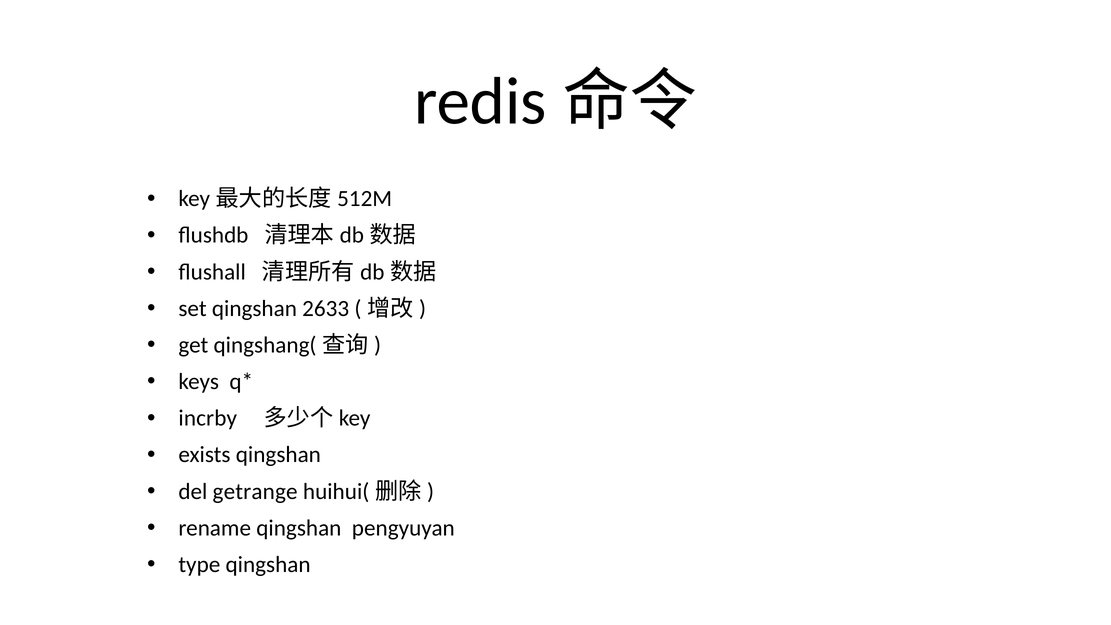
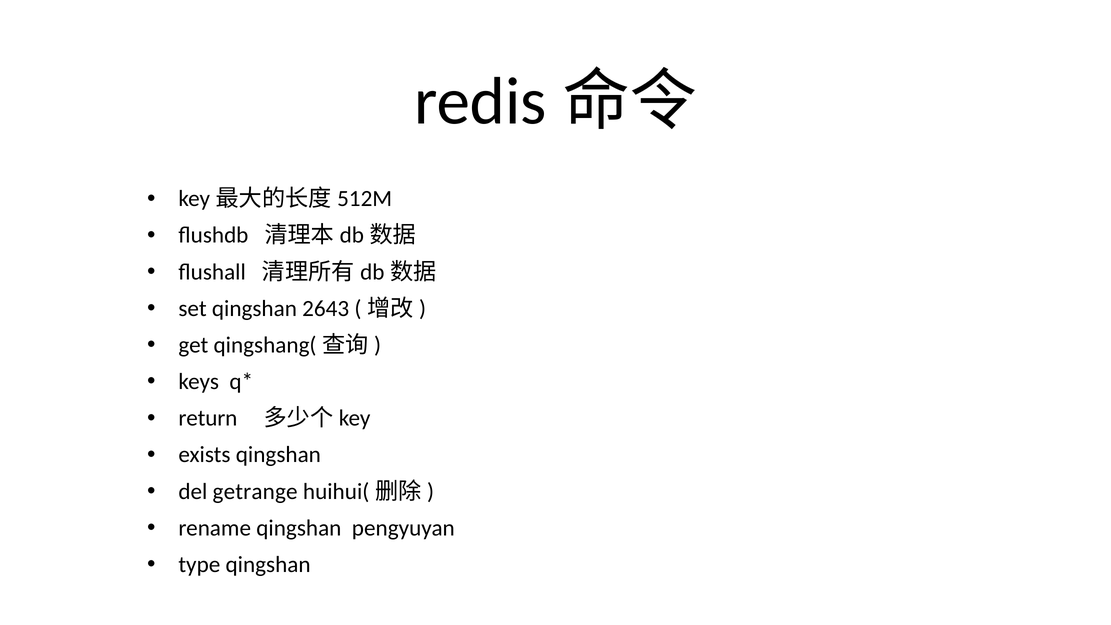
2633: 2633 -> 2643 (326, 308)
incrby: incrby -> return (208, 418)
